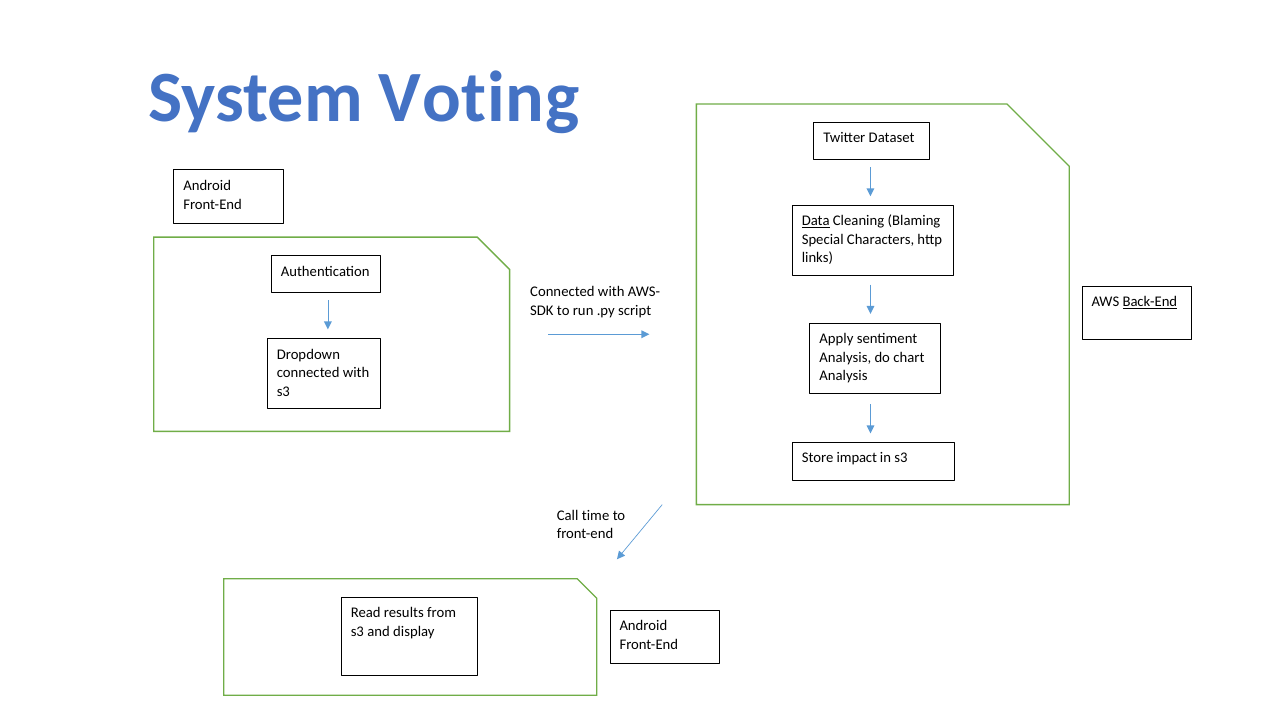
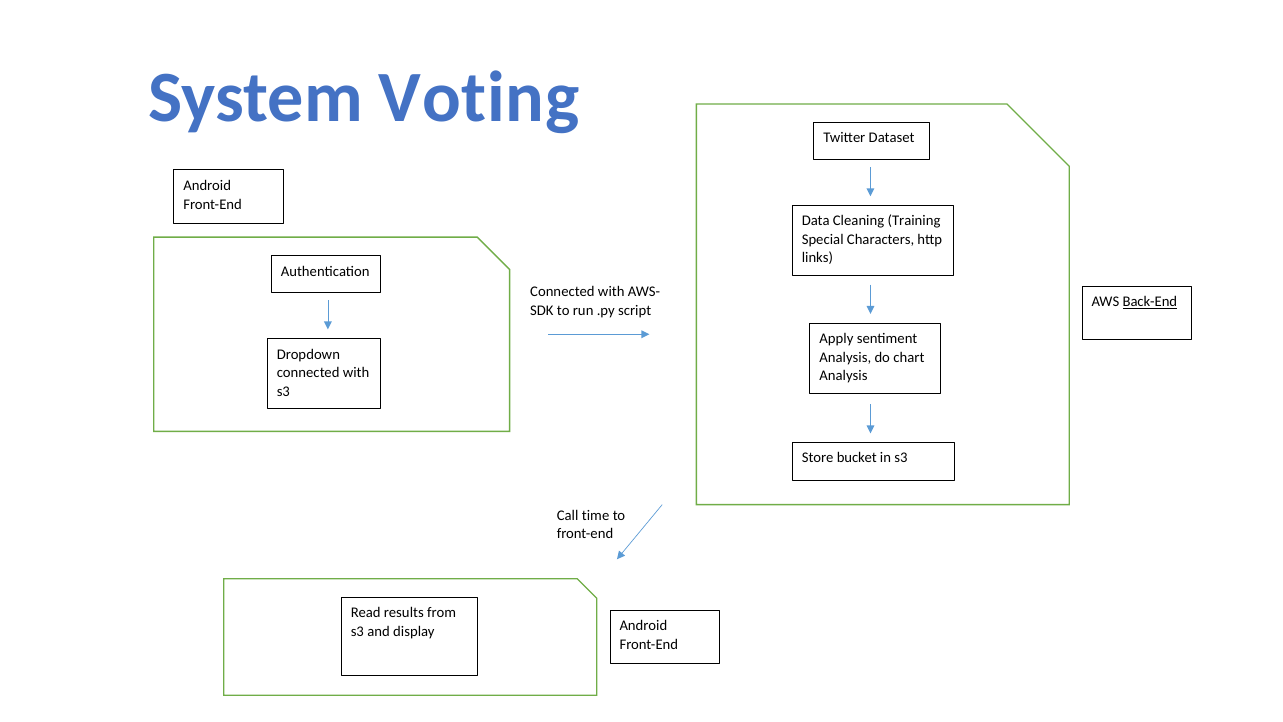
Data underline: present -> none (816, 221)
Blaming: Blaming -> Training (914, 221)
impact: impact -> bucket (857, 458)
